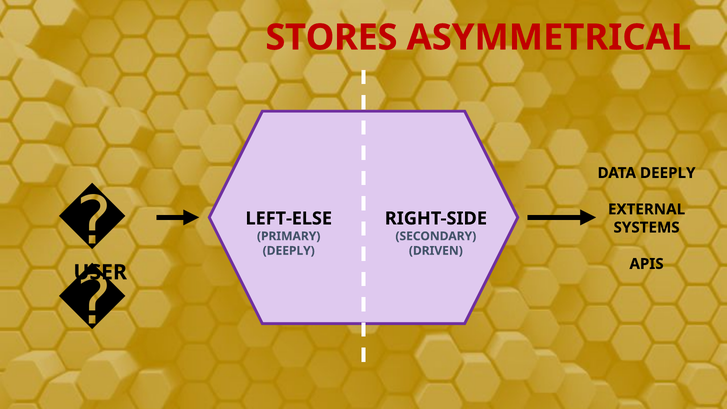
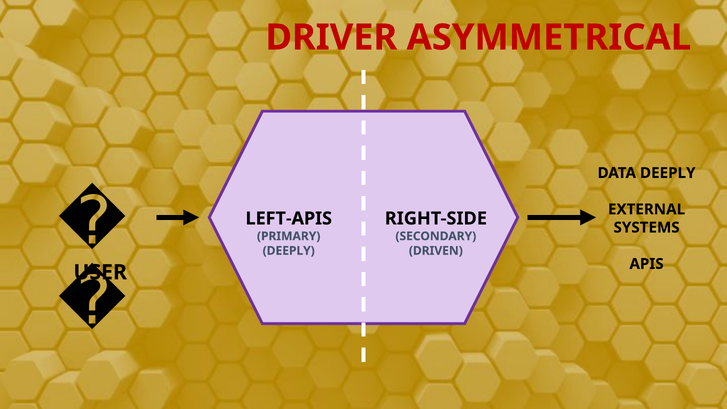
STORES: STORES -> DRIVER (331, 38)
LEFT-ELSE: LEFT-ELSE -> LEFT-APIS (289, 218)
